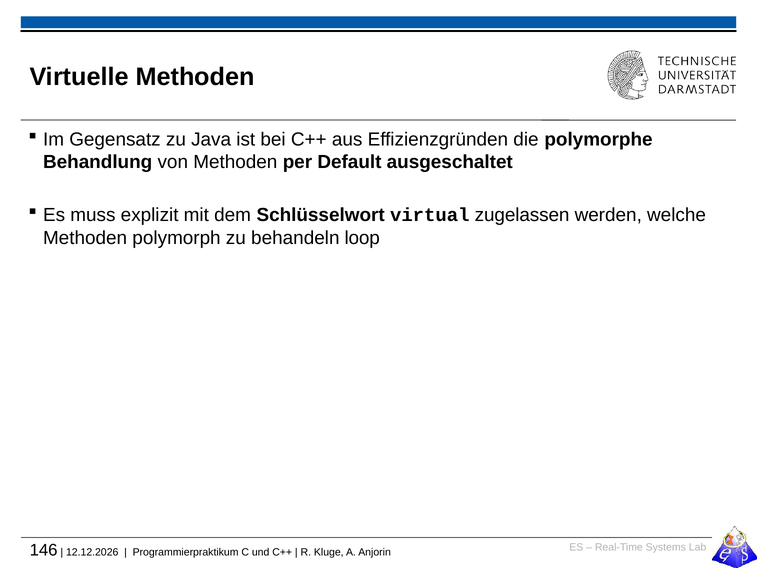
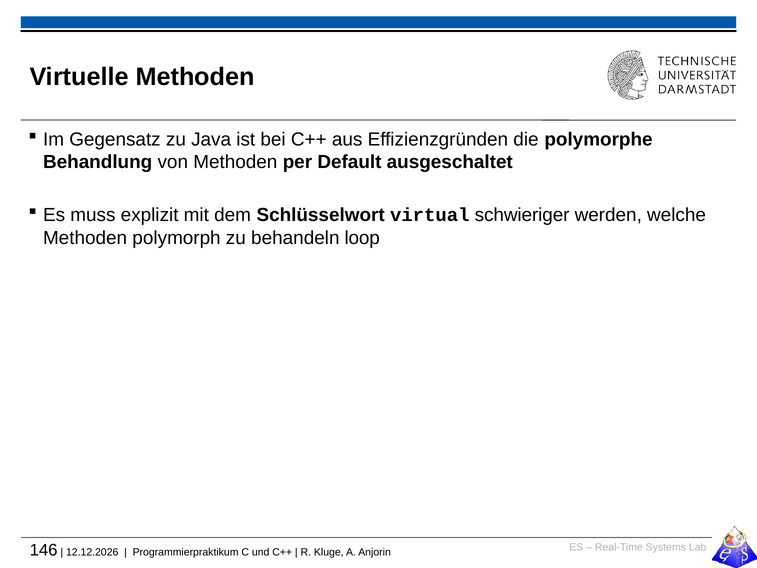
zugelassen: zugelassen -> schwieriger (522, 215)
